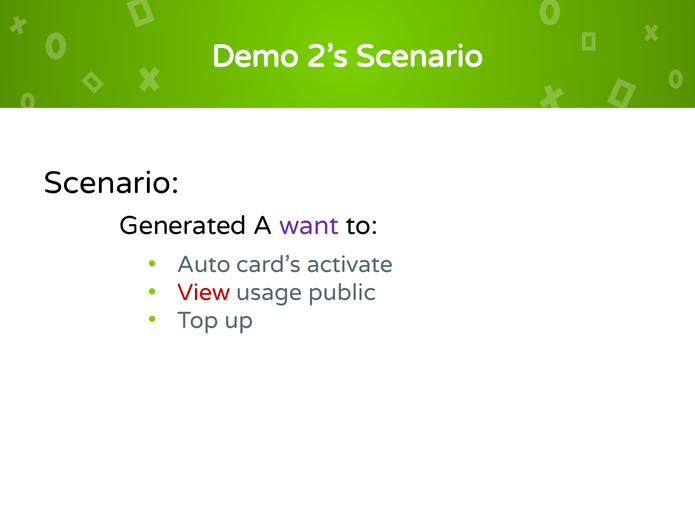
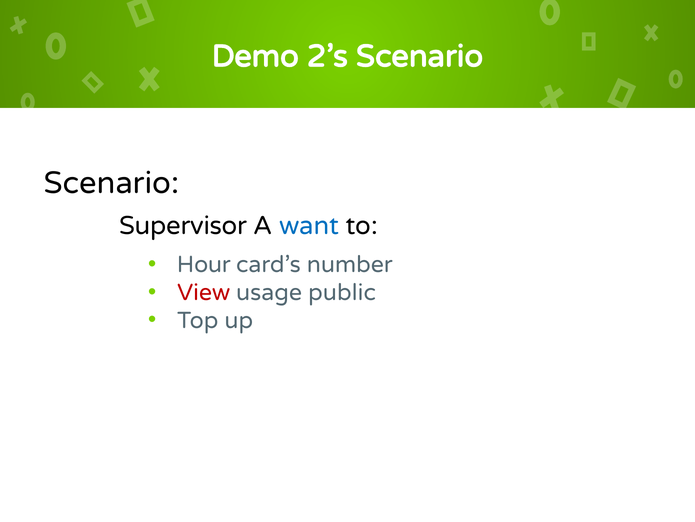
Generated: Generated -> Supervisor (183, 226)
want colour: purple -> blue (309, 226)
Auto: Auto -> Hour (204, 264)
activate: activate -> number (350, 264)
